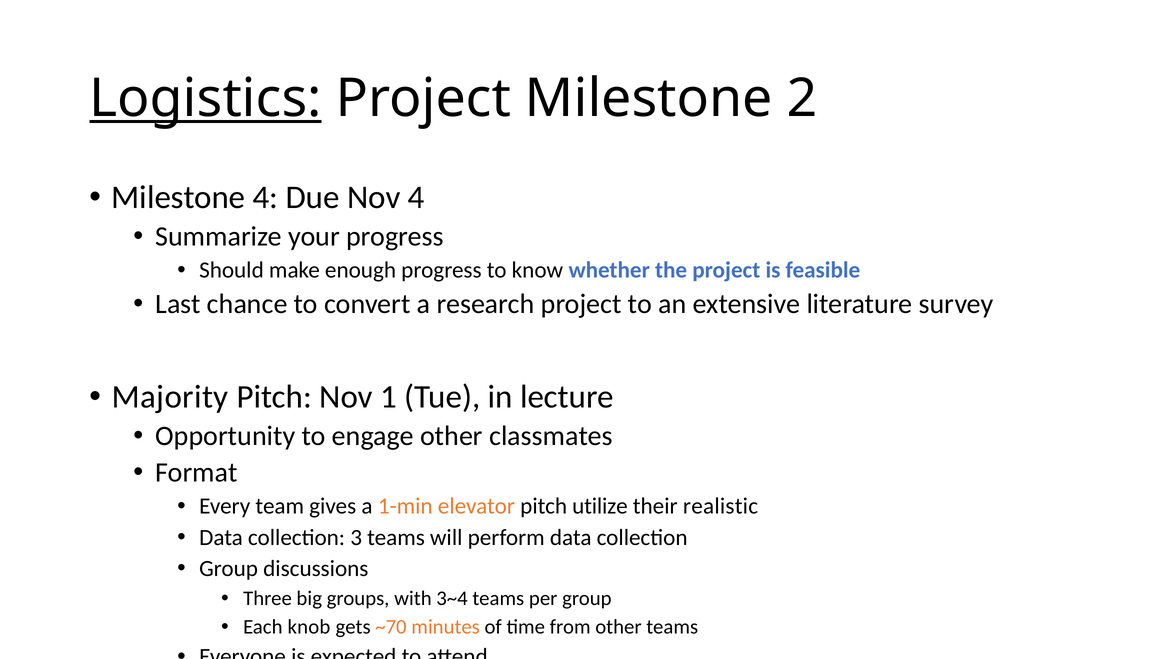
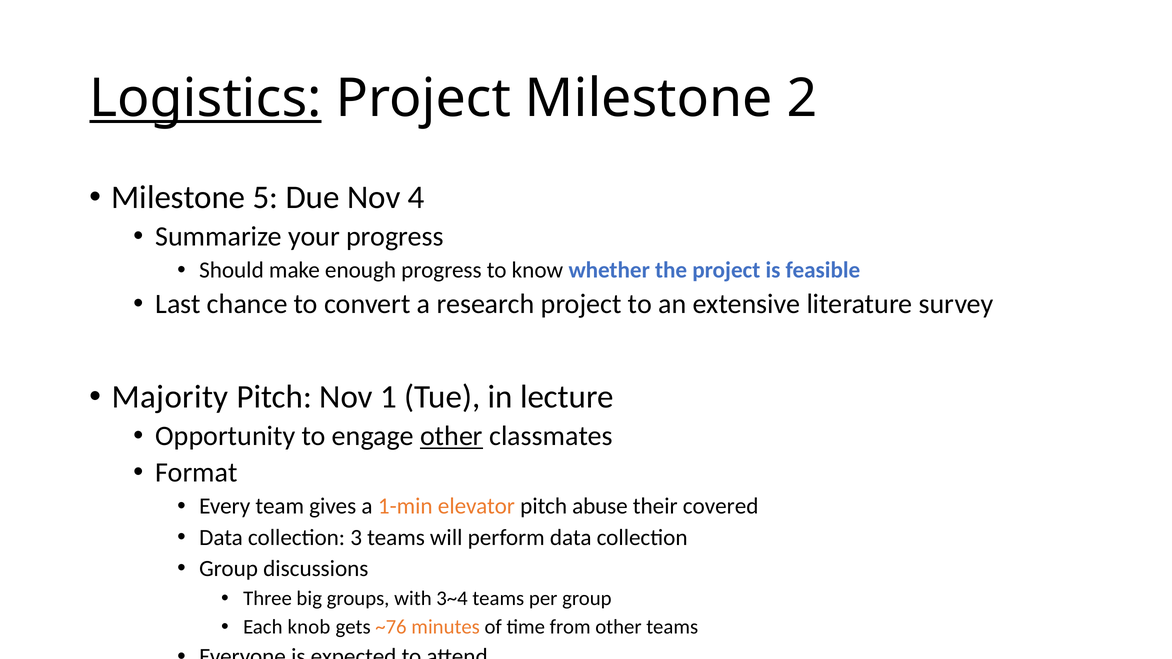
Milestone 4: 4 -> 5 (265, 198)
other underline: none -> present (451, 436)
utilize: utilize -> abuse (600, 506)
realistic: realistic -> covered (721, 506)
~70: ~70 -> ~76 (391, 627)
